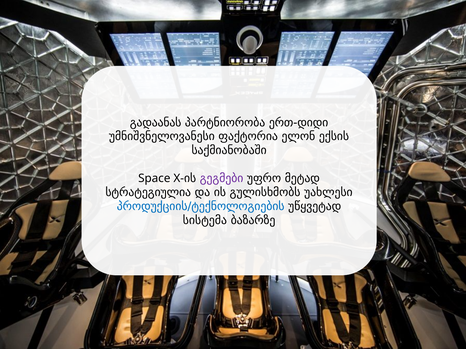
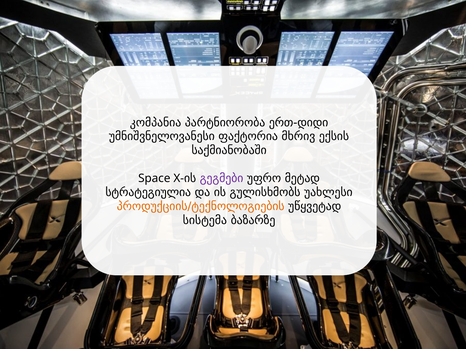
გადაანას: გადაანას -> კომპანია (156, 123)
ელონ: ელონ -> მხრივ (298, 137)
პროდუქციის/ტექნოლოგიების colour: blue -> orange (201, 207)
